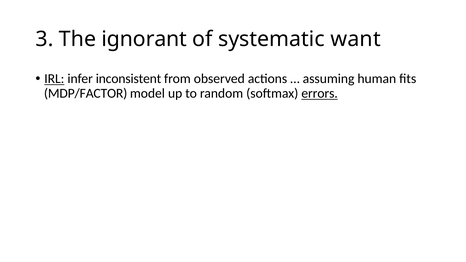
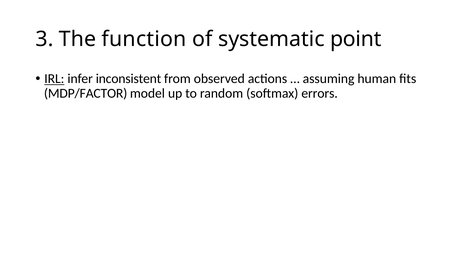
ignorant: ignorant -> function (144, 39)
want: want -> point (356, 39)
errors underline: present -> none (320, 93)
